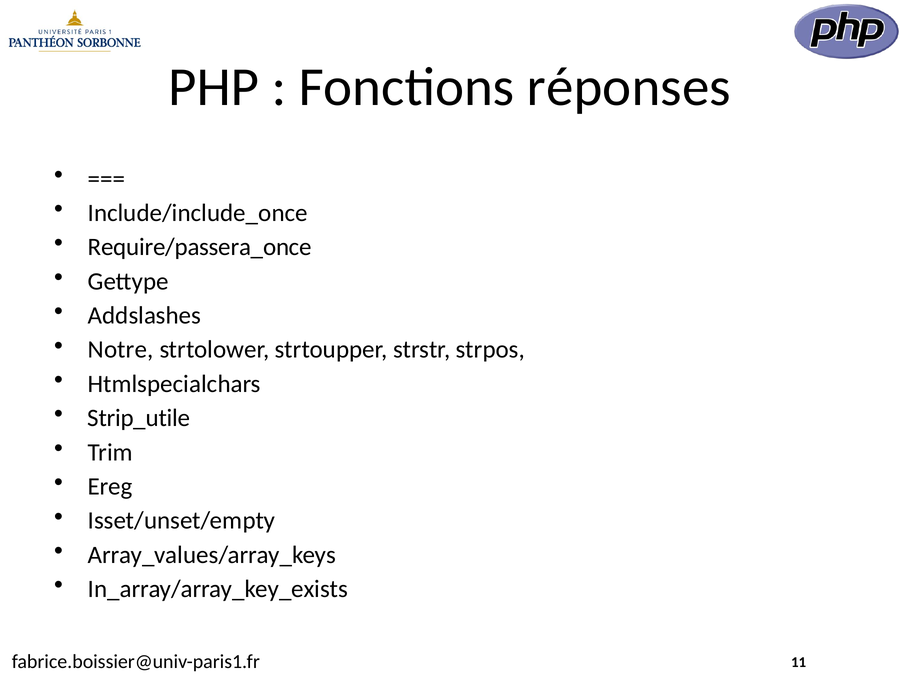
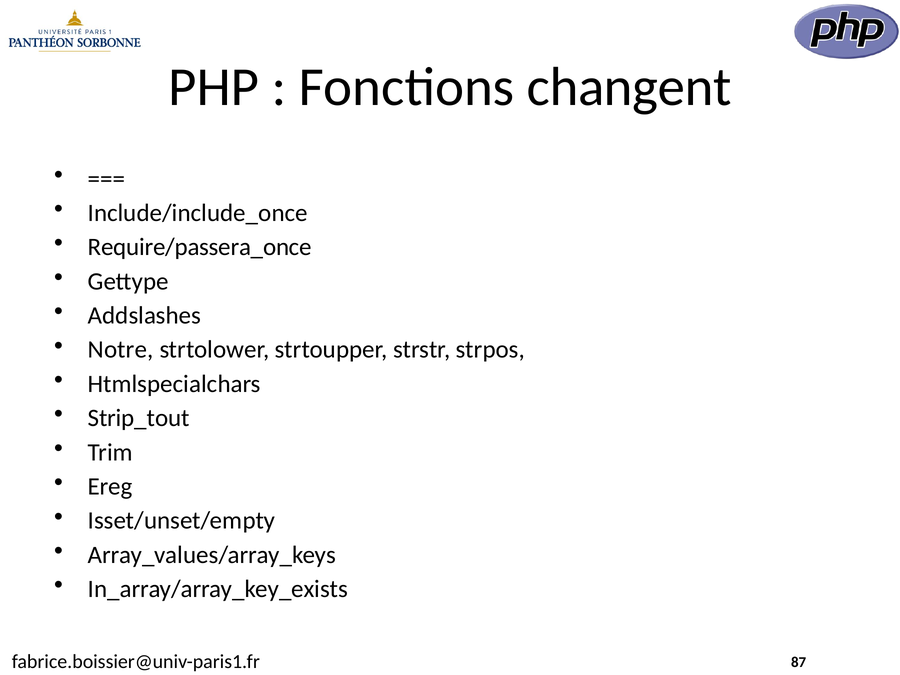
réponses: réponses -> changent (629, 87)
Strip_utile: Strip_utile -> Strip_tout (139, 418)
11: 11 -> 87 (799, 662)
